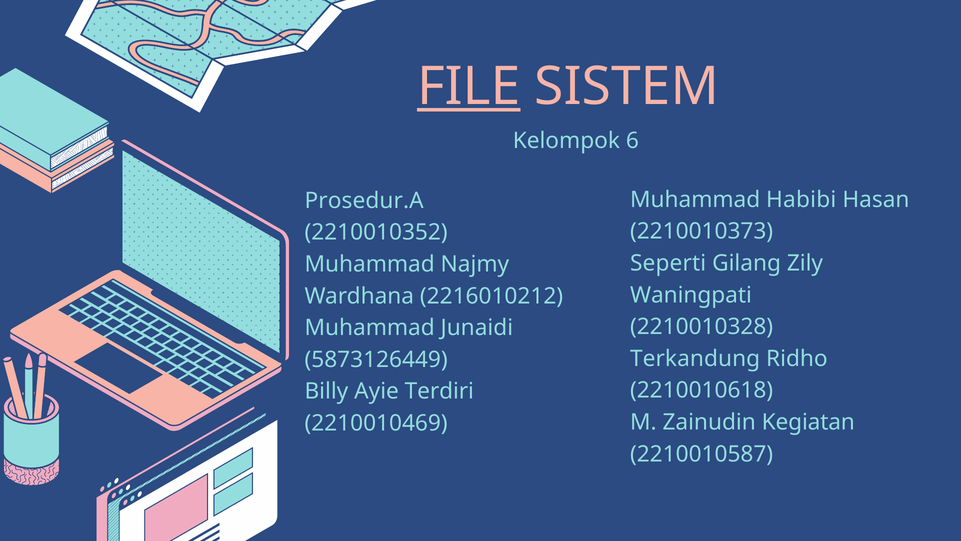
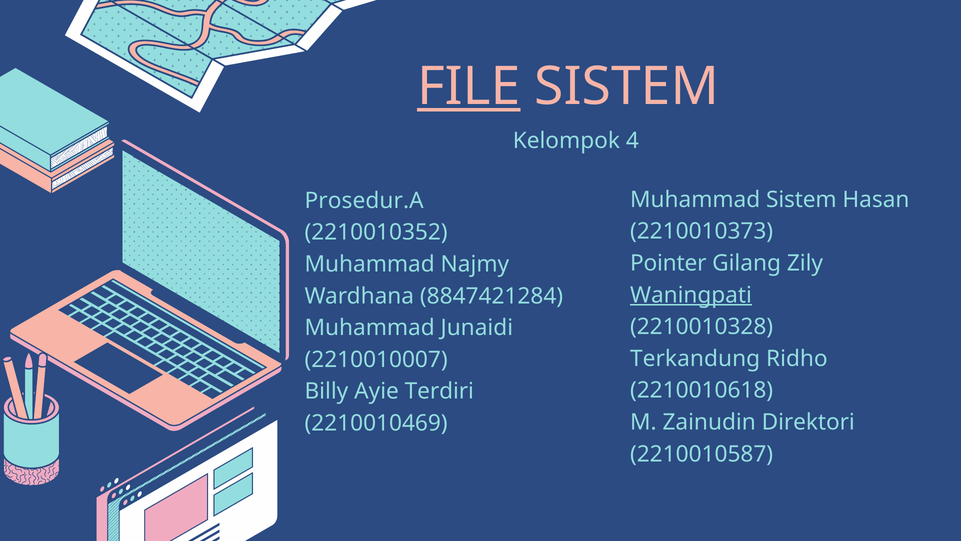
6: 6 -> 4 (632, 141)
Muhammad Habibi: Habibi -> Sistem (801, 200)
Seperti: Seperti -> Pointer (668, 263)
Waningpati underline: none -> present (691, 295)
2216010212: 2216010212 -> 8847421284 (492, 296)
5873126449: 5873126449 -> 2210010007 (376, 359)
Kegiatan: Kegiatan -> Direktori (808, 422)
